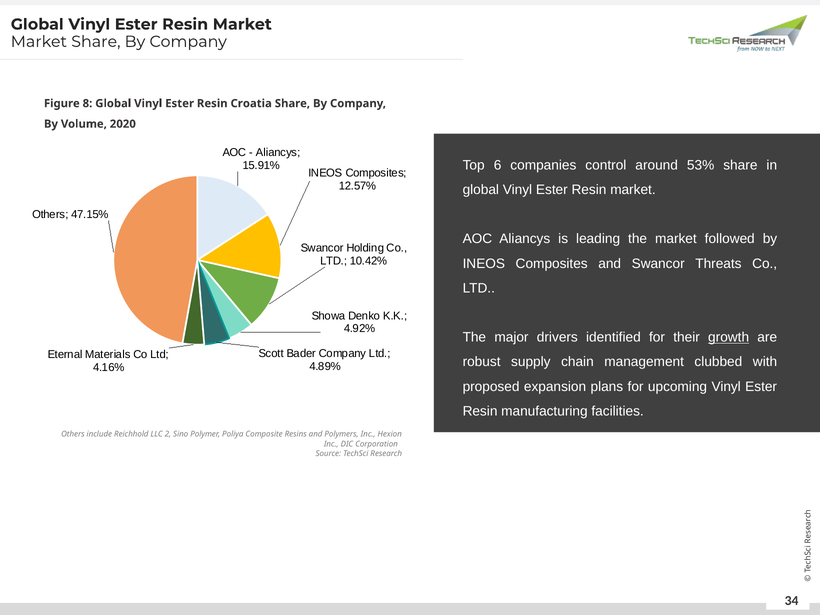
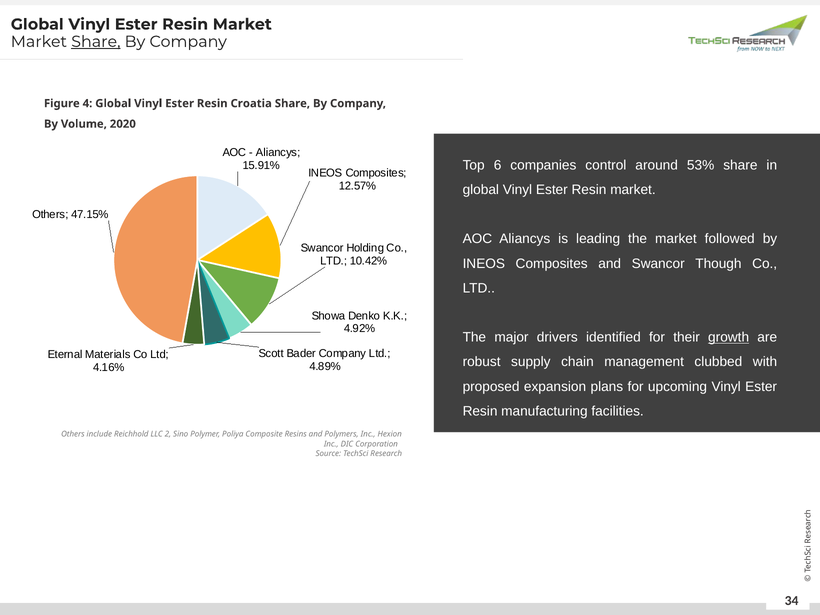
Share underline: none -> present (96, 42)
8: 8 -> 4 (87, 103)
Threats: Threats -> Though (718, 264)
